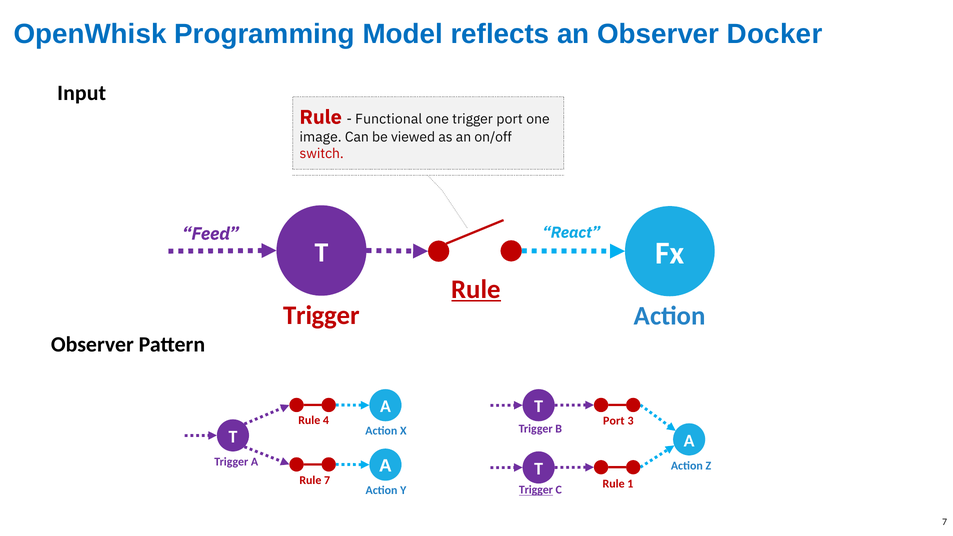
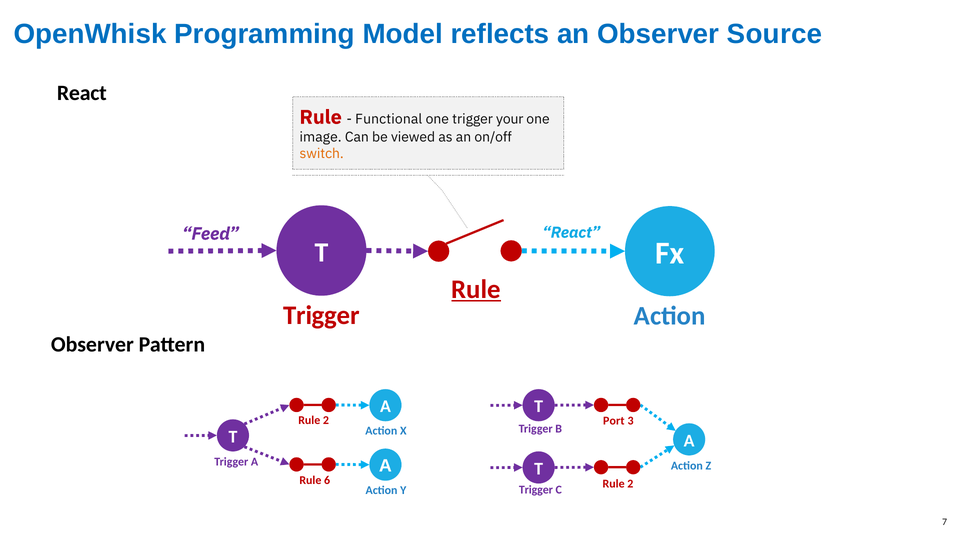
Docker: Docker -> Source (775, 34)
Input: Input -> React (82, 93)
trigger port: port -> your (510, 119)
switch colour: red -> orange (322, 154)
4: 4 -> 2 (326, 420)
Rule 7: 7 -> 6 (327, 480)
1: 1 -> 2 (630, 484)
Trigger underline: present -> none (536, 490)
